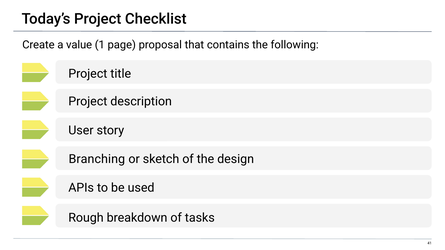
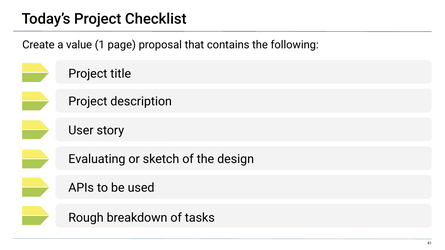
Branching: Branching -> Evaluating (97, 159)
